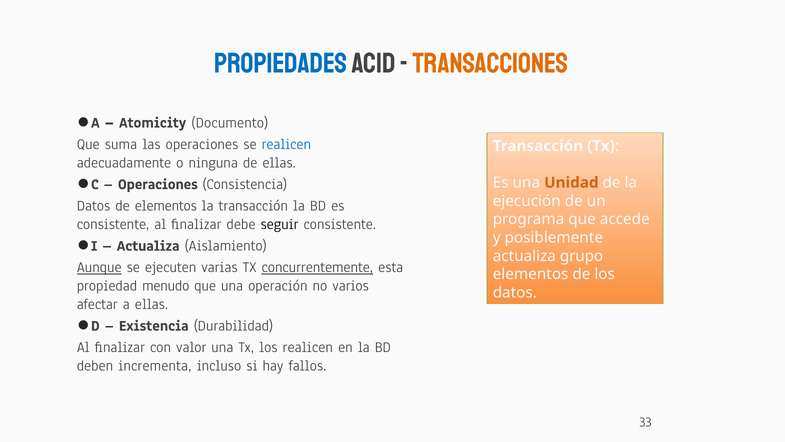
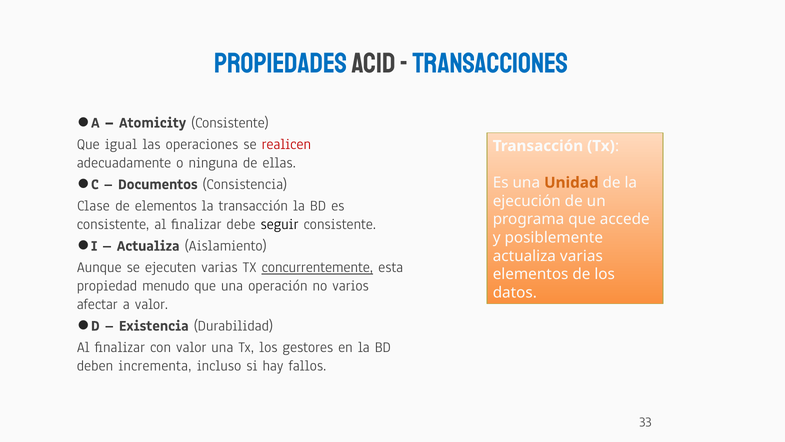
TRANSACCIONES colour: orange -> blue (490, 63)
Atomicity Documento: Documento -> Consistente (230, 122)
suma: suma -> igual (121, 144)
realicen colour: blue -> red (286, 144)
Operaciones: Operaciones -> Documentos (158, 184)
Datos: Datos -> Clase (93, 206)
actualiza grupo: grupo -> varias (581, 256)
Aunque underline: present -> none (99, 267)
a ellas: ellas -> valor (151, 304)
los realicen: realicen -> gestores (308, 347)
